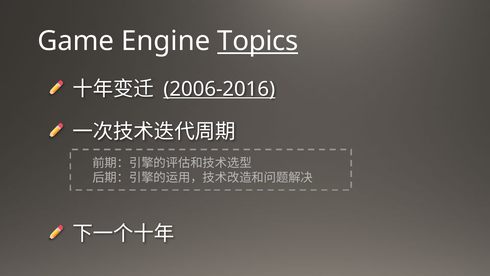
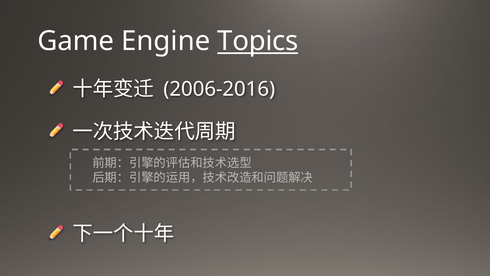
2006-2016 underline: present -> none (219, 89)
